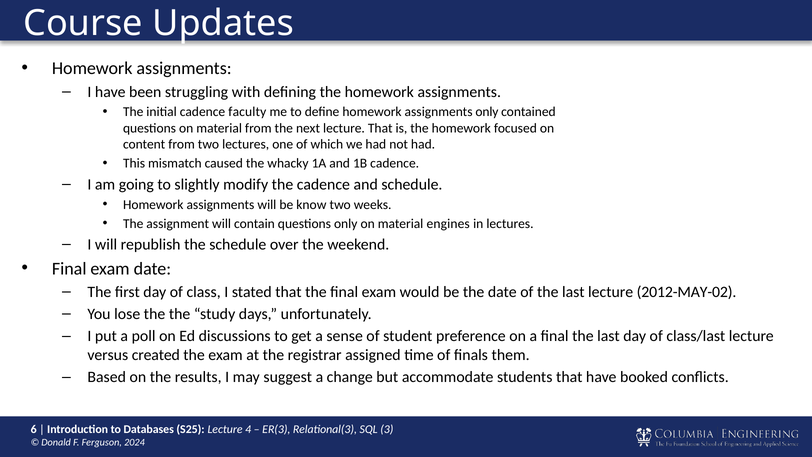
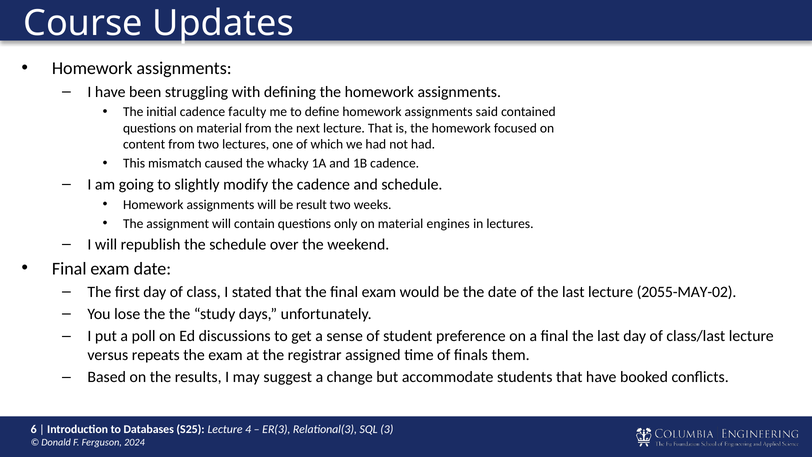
assignments only: only -> said (487, 112)
know: know -> result (311, 204)
2012-MAY-02: 2012-MAY-02 -> 2055-MAY-02 (687, 292)
created: created -> repeats (156, 355)
